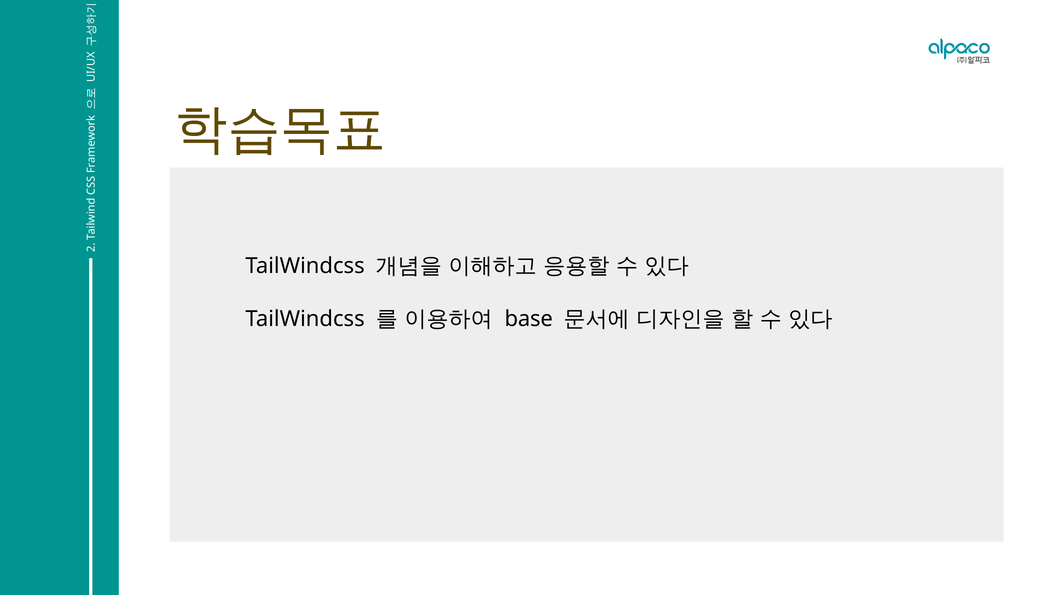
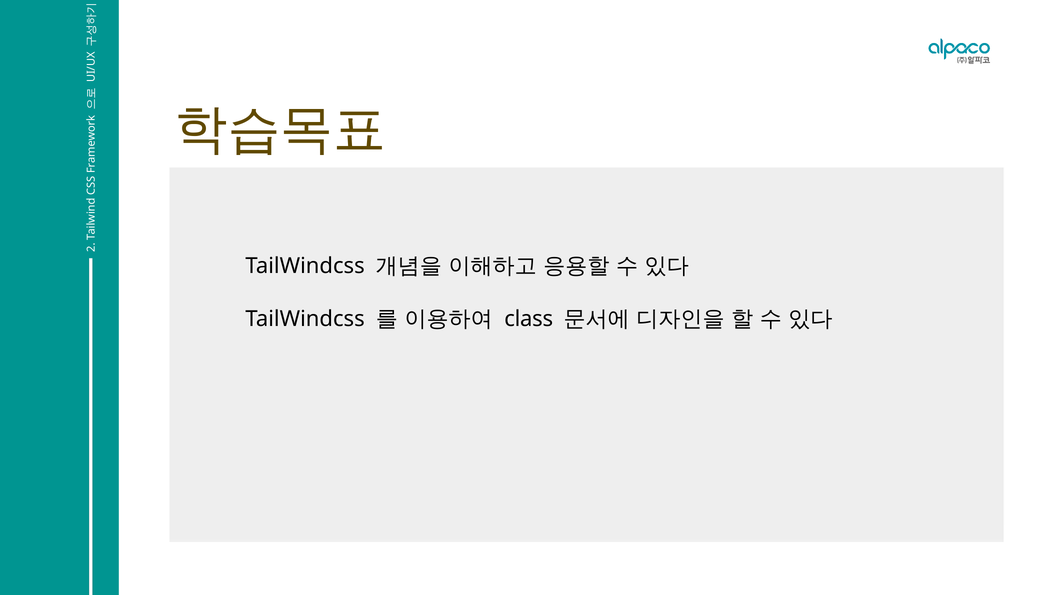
base: base -> class (529, 319)
